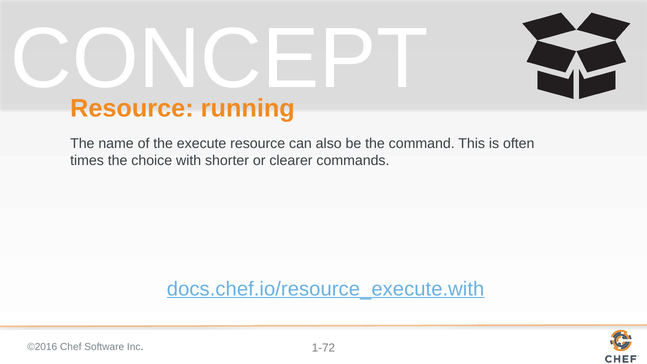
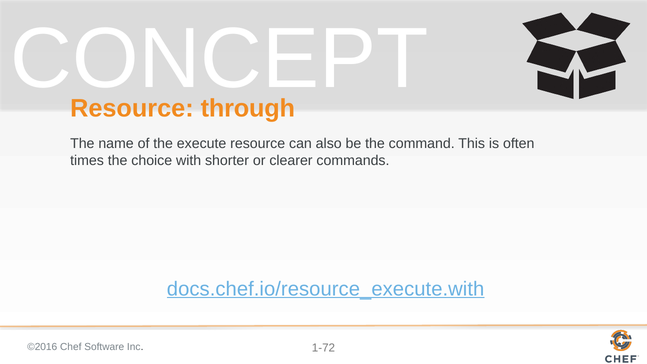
running: running -> through (248, 108)
